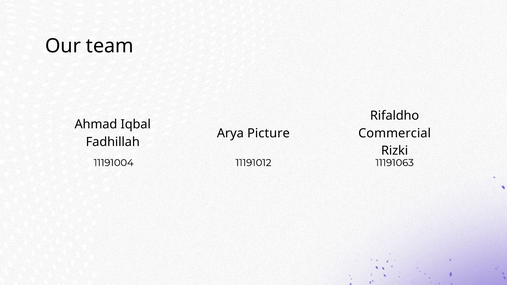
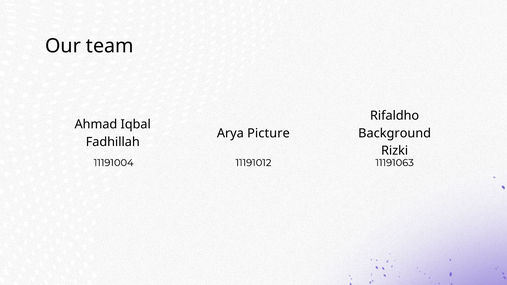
Commercial: Commercial -> Background (395, 133)
